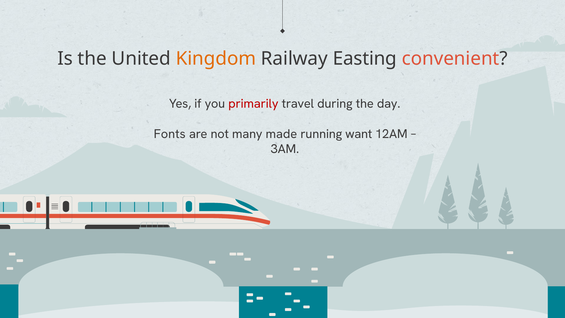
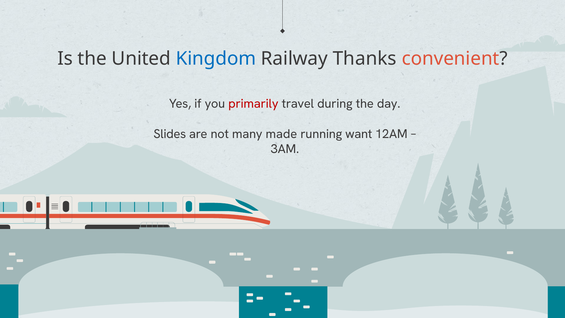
Kingdom colour: orange -> blue (216, 59)
Easting: Easting -> Thanks (365, 59)
Fonts: Fonts -> Slides (170, 134)
